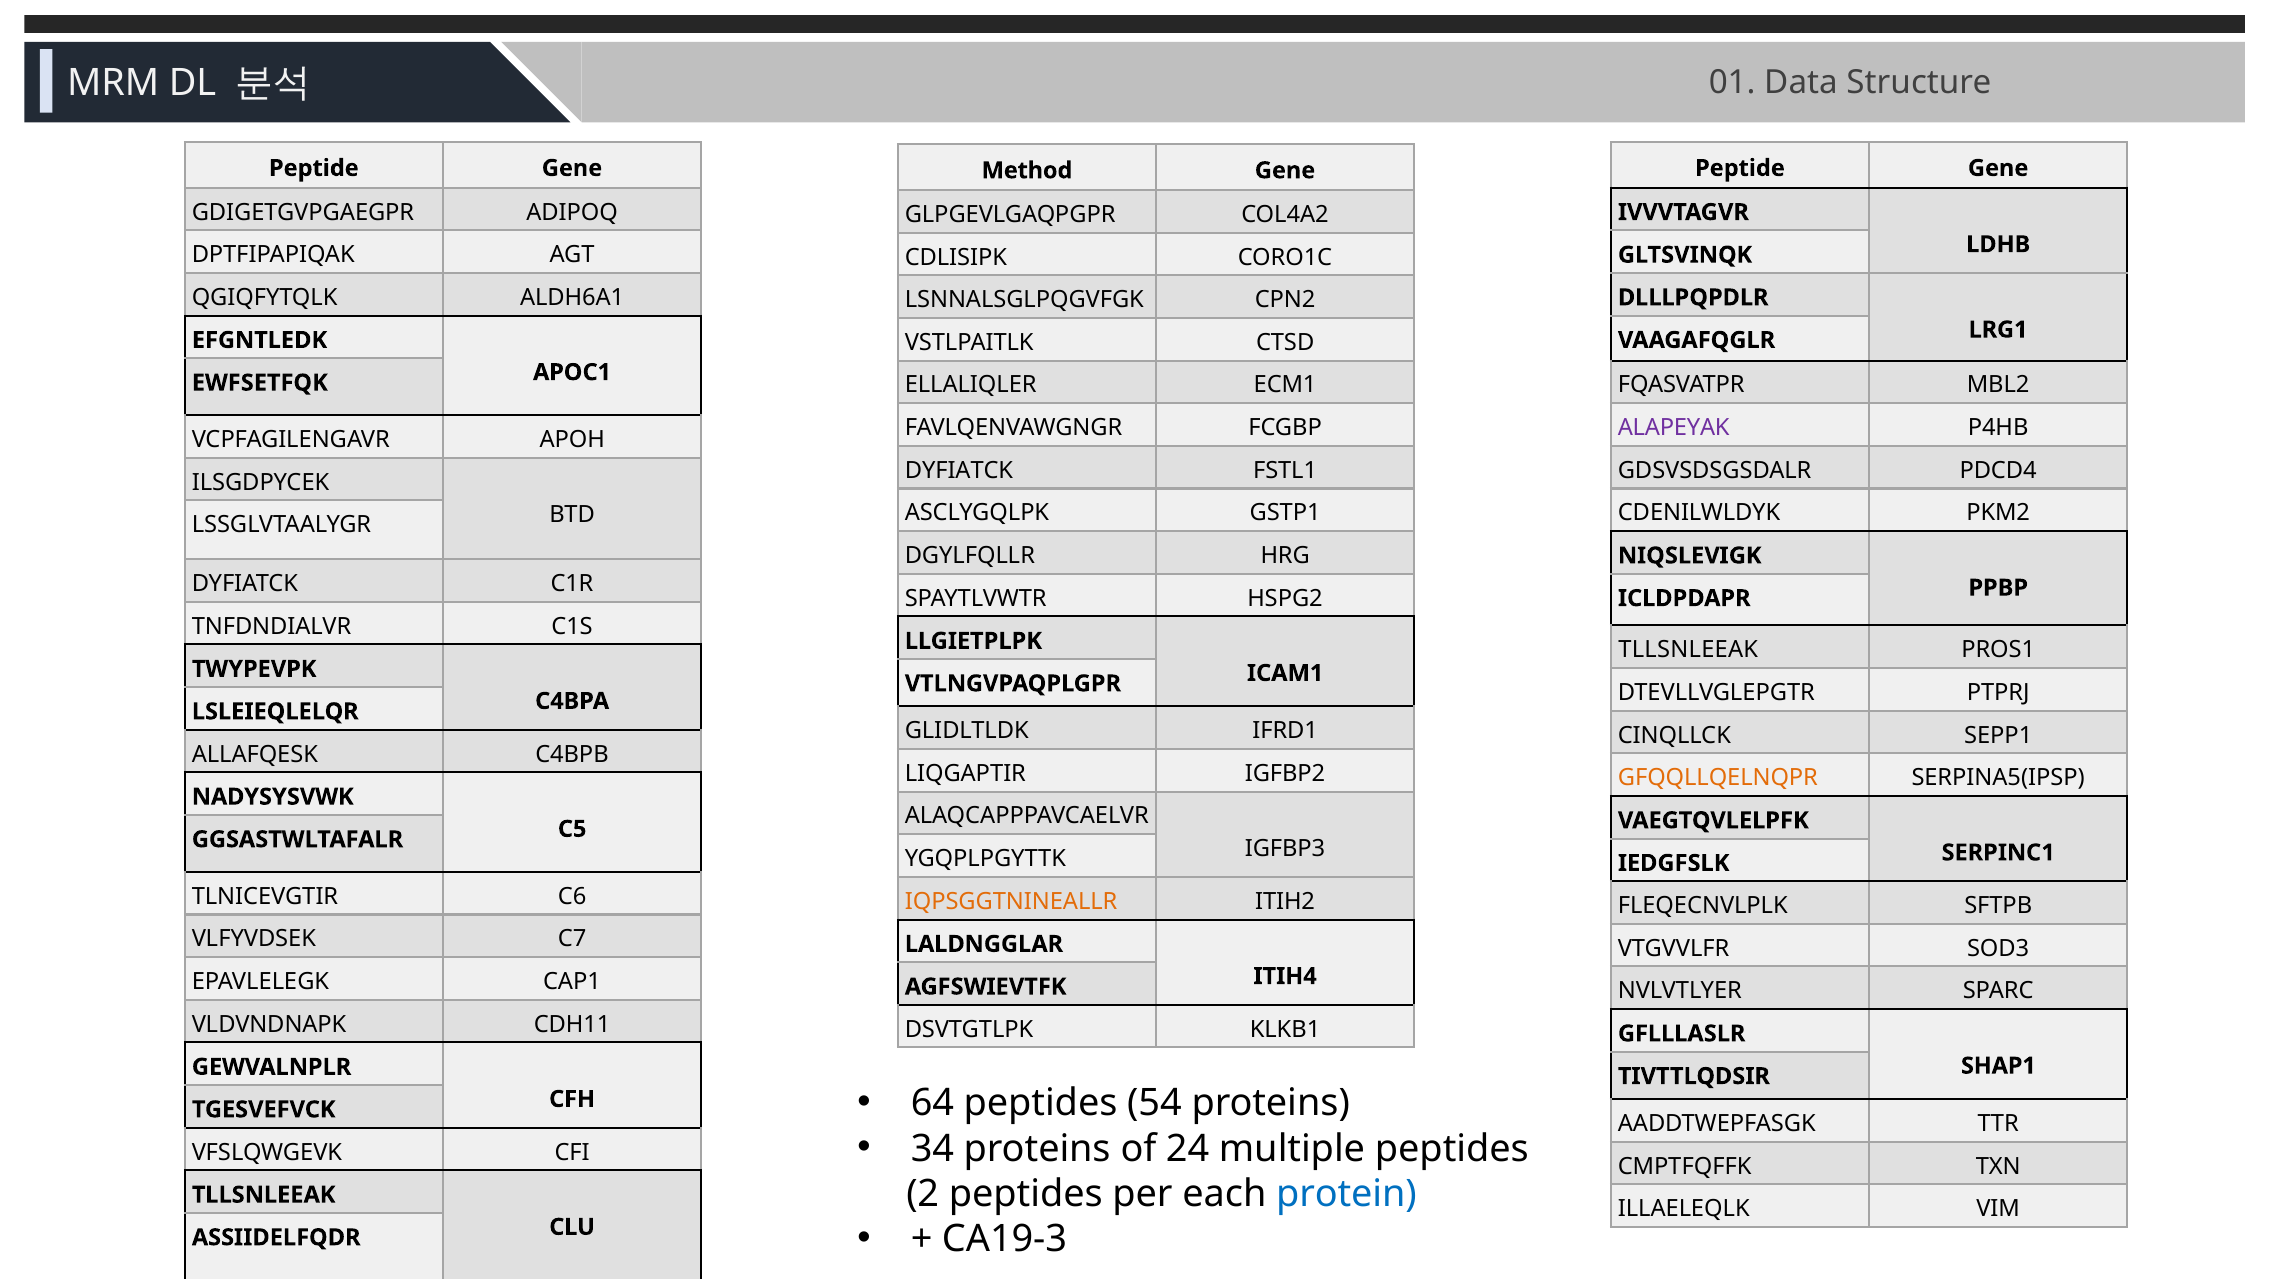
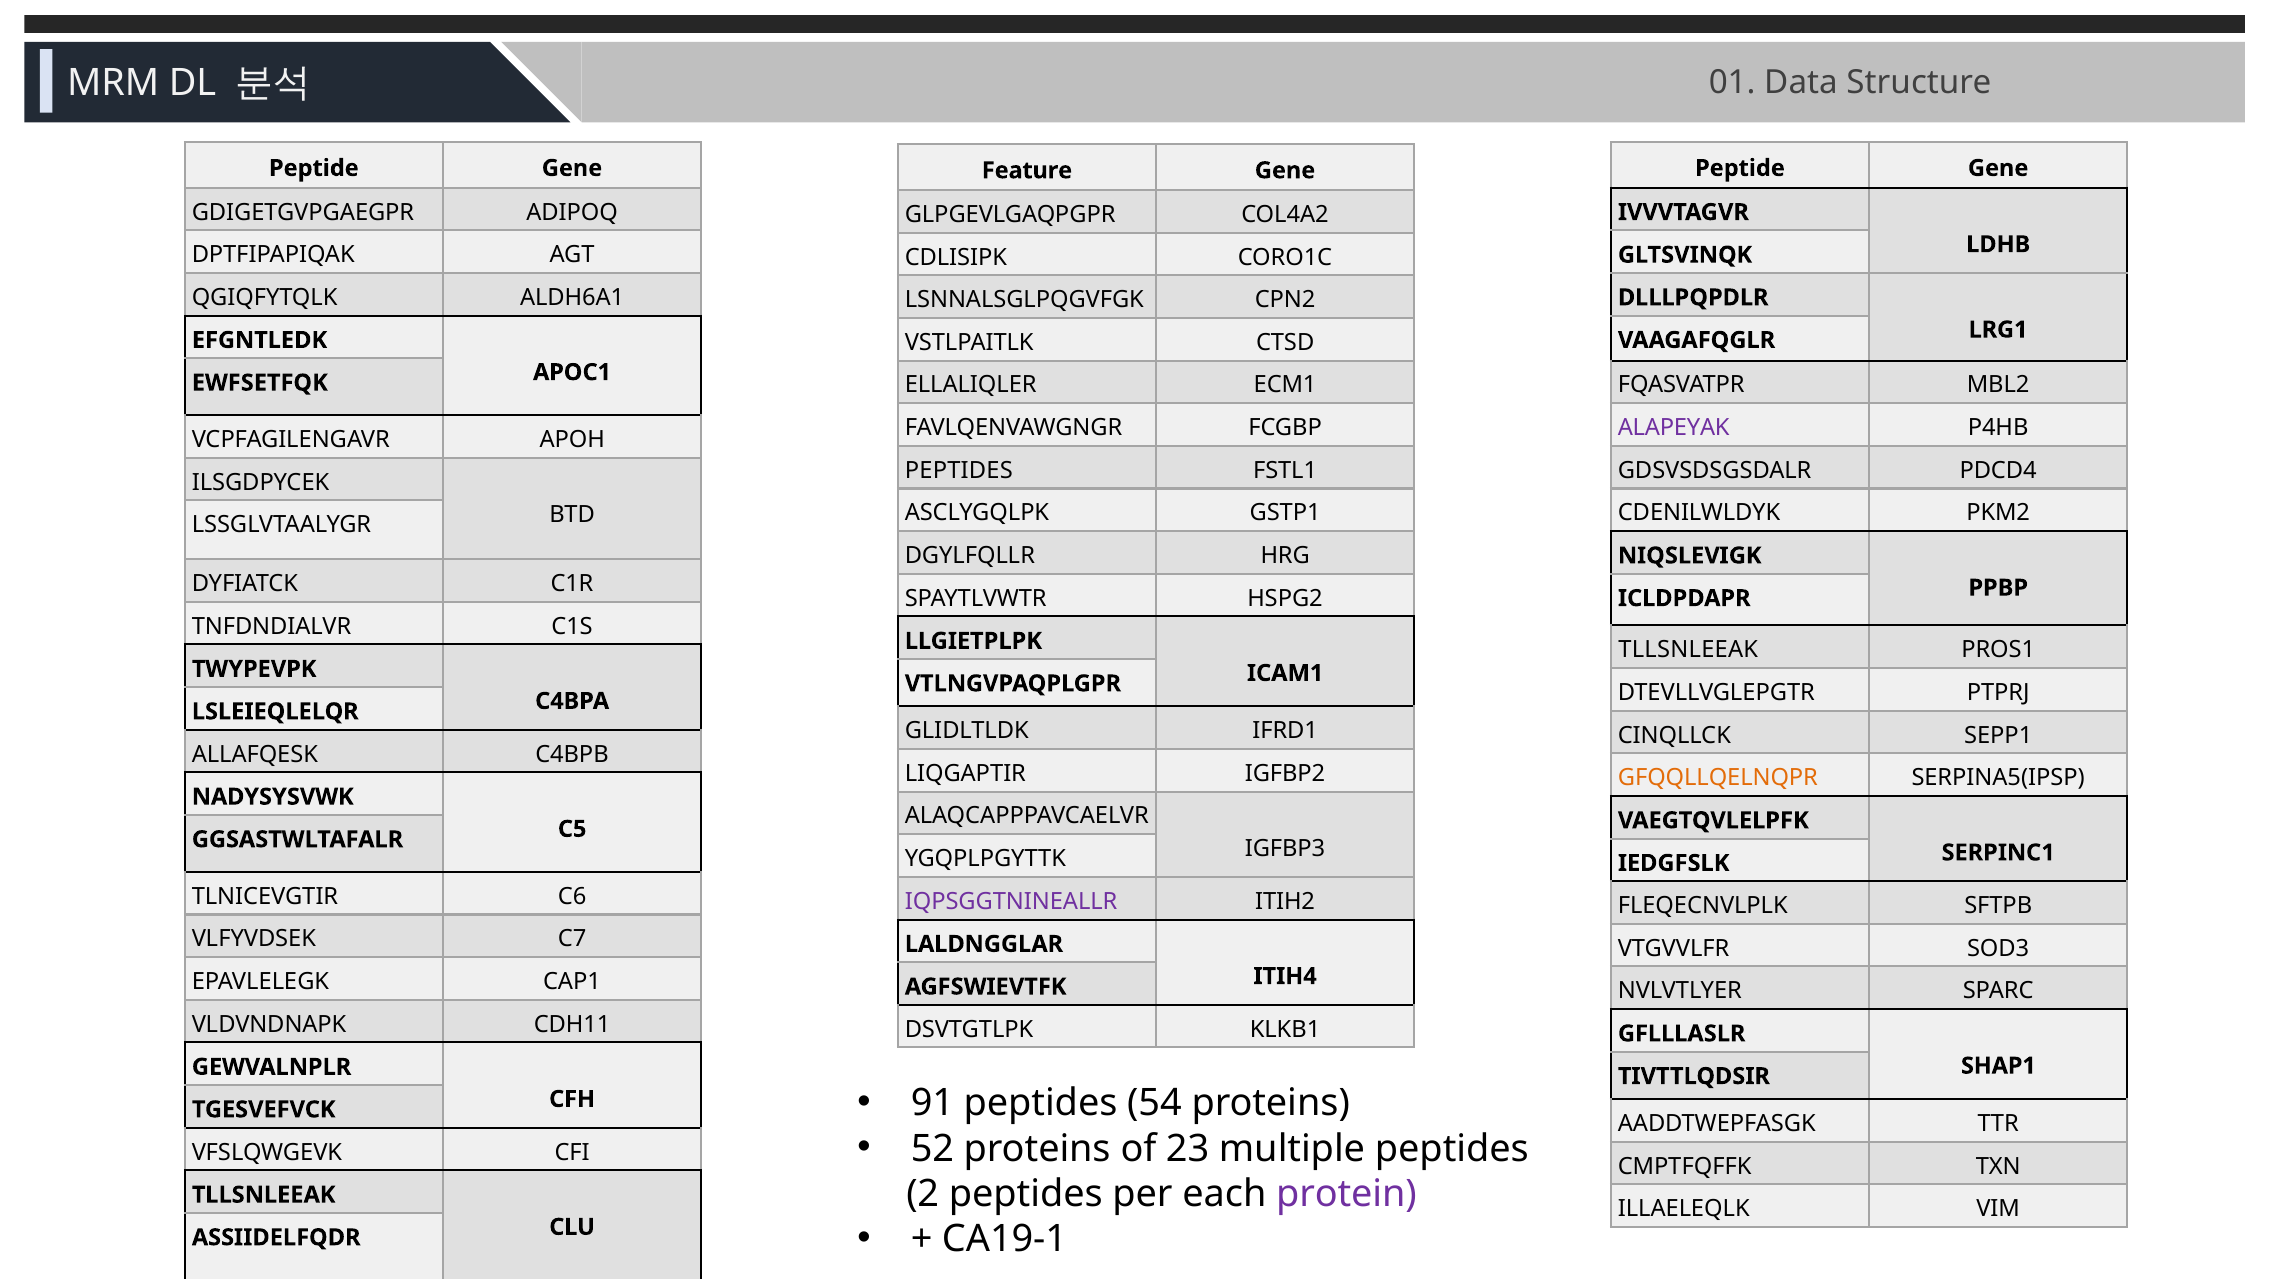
Method: Method -> Feature (1027, 171)
DYFIATCK: DYFIATCK -> PEPTIDES (959, 470)
IQPSGGTNINEALLR colour: orange -> purple (1011, 902)
64: 64 -> 91 (932, 1103)
34: 34 -> 52 (932, 1149)
24: 24 -> 23 (1188, 1149)
protein colour: blue -> purple (1346, 1194)
CA19-3: CA19-3 -> CA19-1 (1005, 1240)
